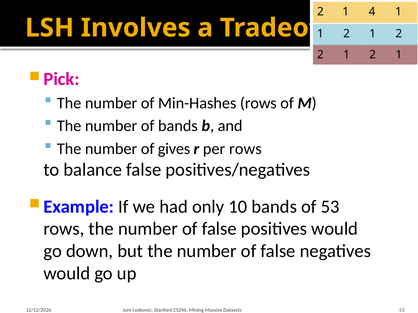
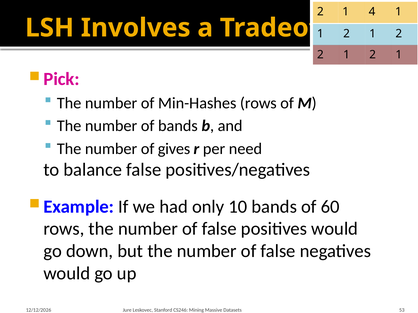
per rows: rows -> need (245, 149)
of 53: 53 -> 60 (330, 207)
